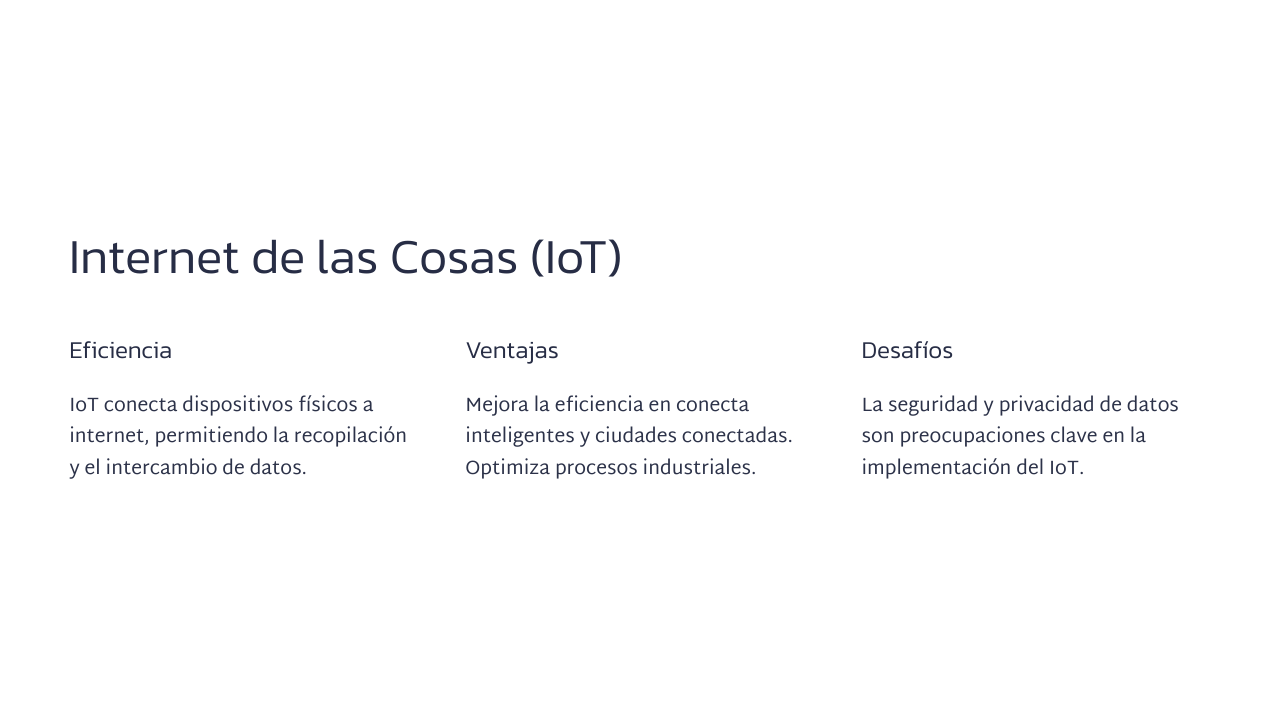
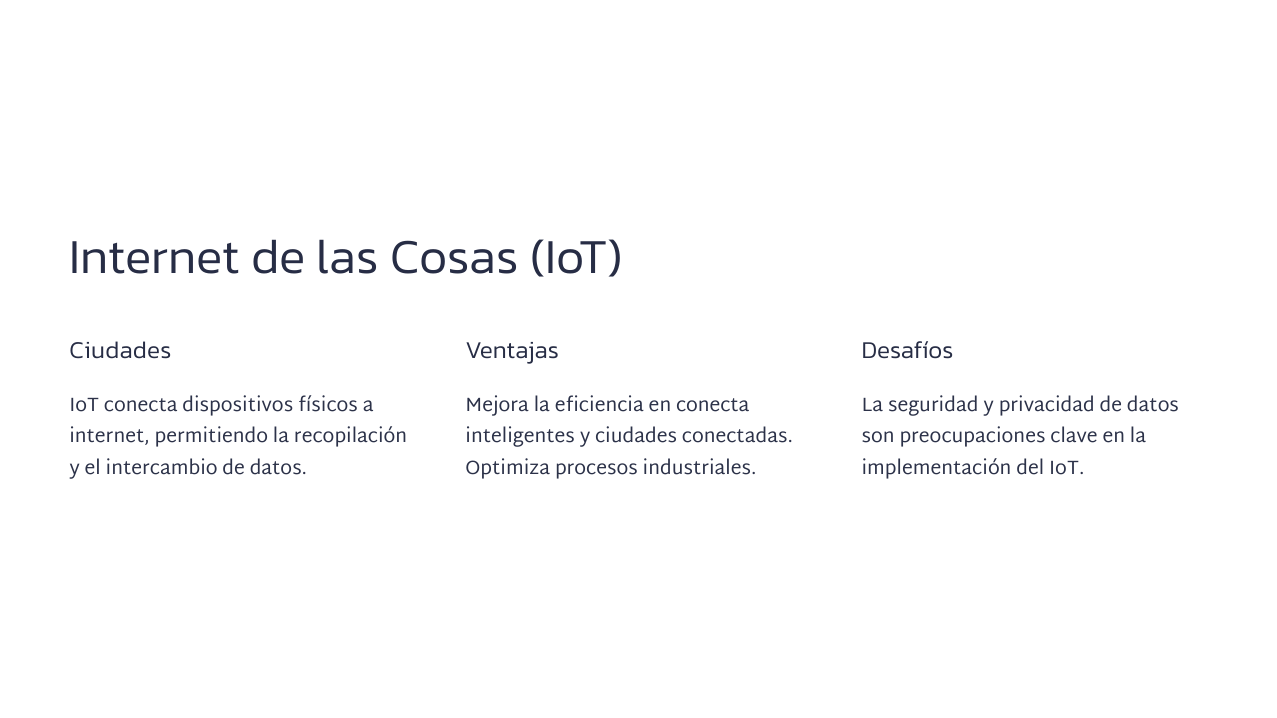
Eficiencia: Eficiencia -> Ciudades (121, 351)
